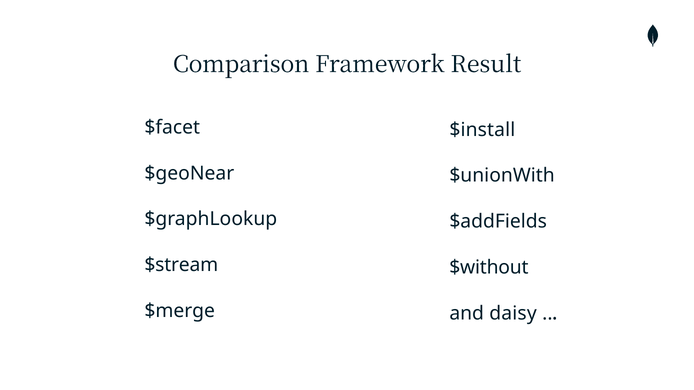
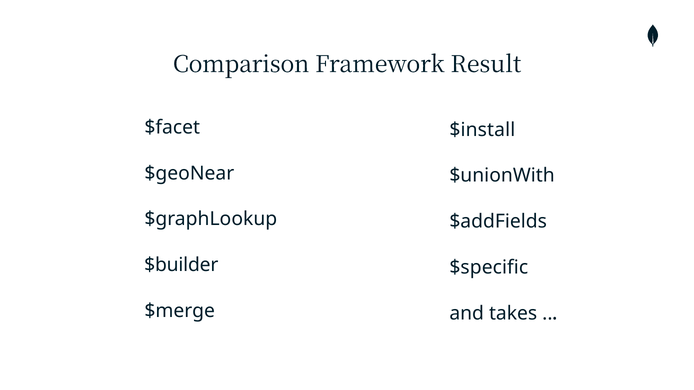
$stream: $stream -> $builder (181, 265)
$without: $without -> $specific (489, 268)
daisy: daisy -> takes (513, 314)
